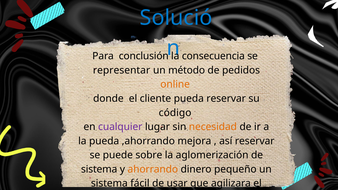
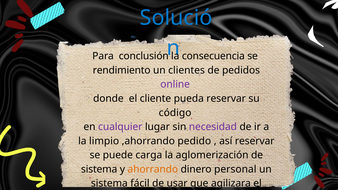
representar: representar -> rendimiento (122, 70)
método: método -> clientes (187, 70)
online colour: orange -> purple (175, 84)
necesidad colour: orange -> purple (213, 127)
la pueda: pueda -> limpio (104, 141)
mejora: mejora -> pedido (194, 141)
sobre: sobre -> carga (149, 155)
pequeño: pequeño -> personal (235, 169)
